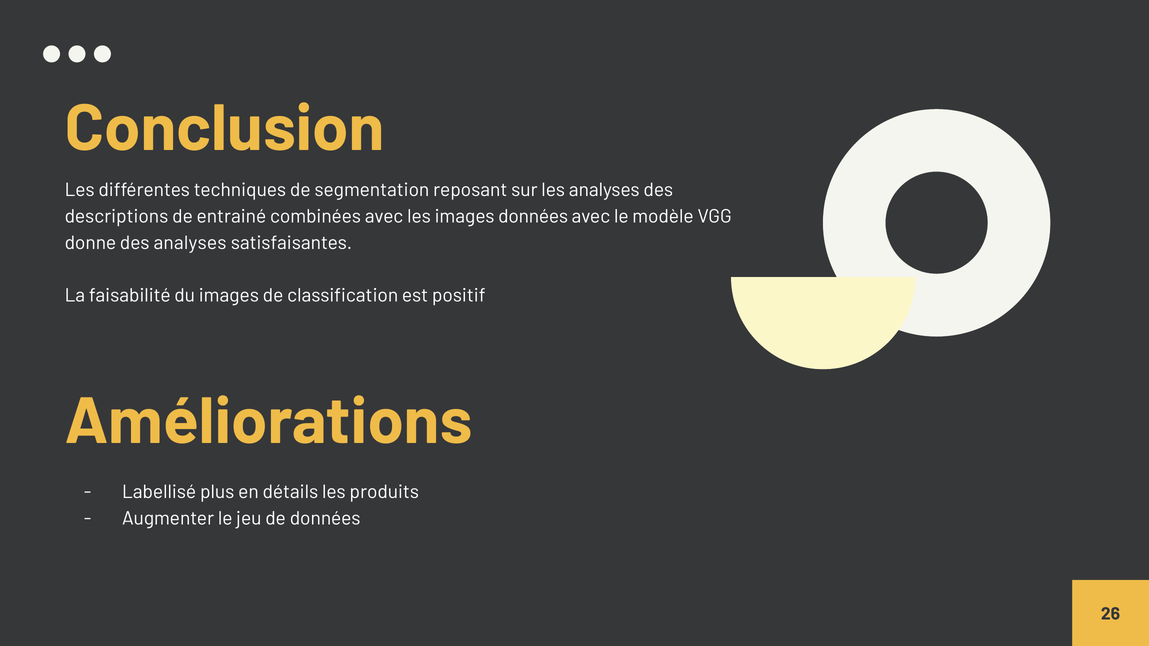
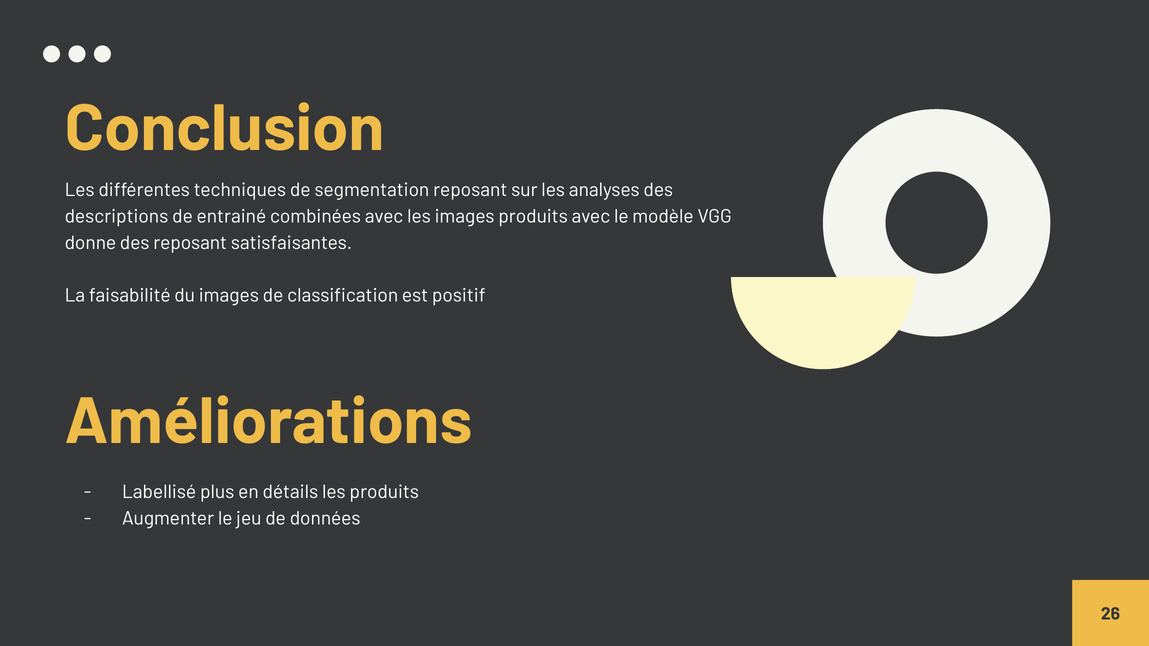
images données: données -> produits (533, 216)
des analyses: analyses -> reposant (190, 243)
